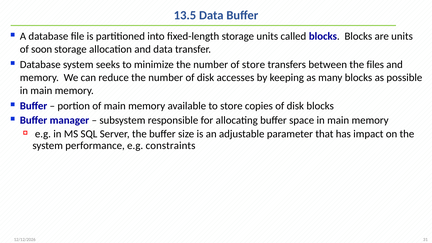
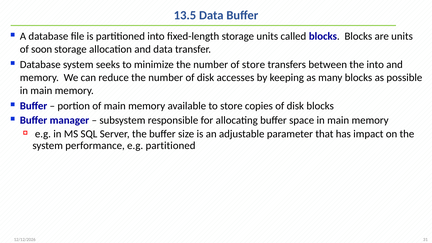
the files: files -> into (375, 65)
e.g constraints: constraints -> partitioned (171, 146)
